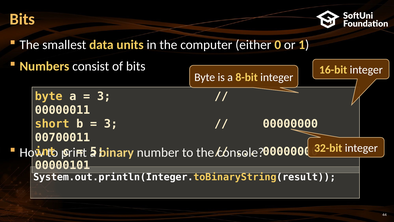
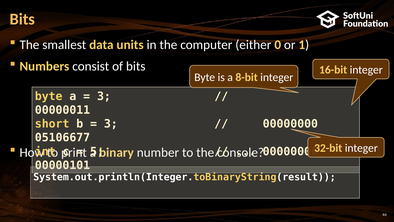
00700011: 00700011 -> 05106677 (62, 138)
